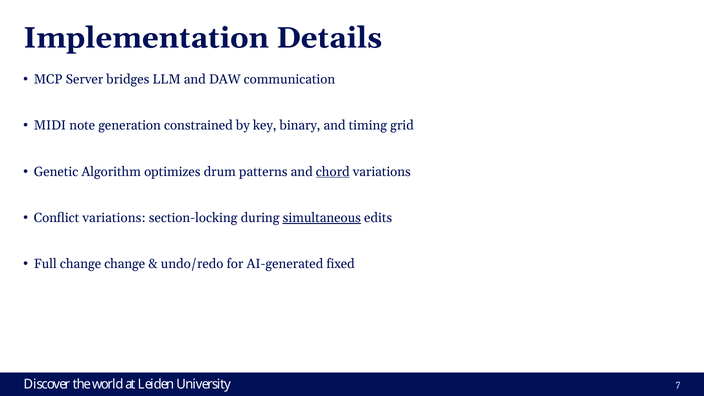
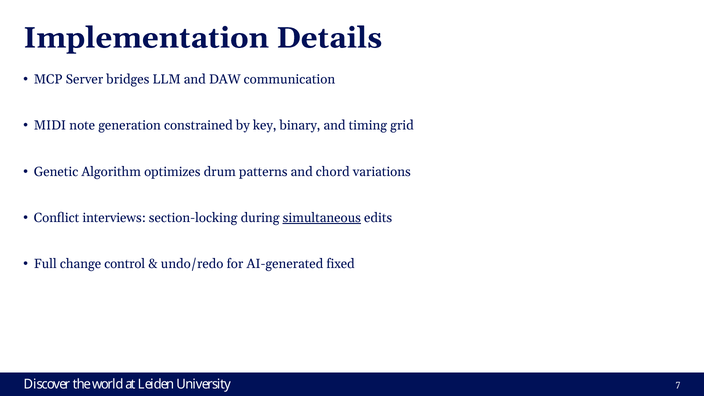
chord underline: present -> none (333, 172)
Conflict variations: variations -> interviews (114, 218)
change change: change -> control (125, 264)
